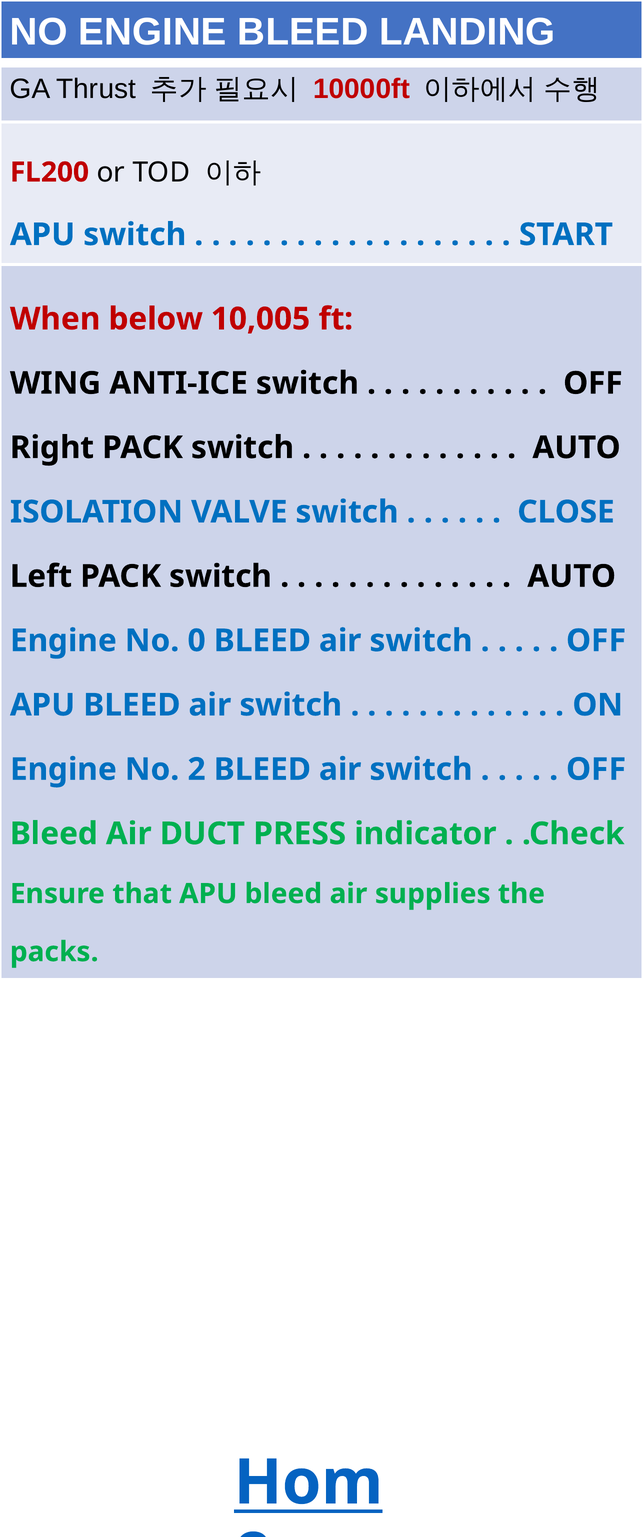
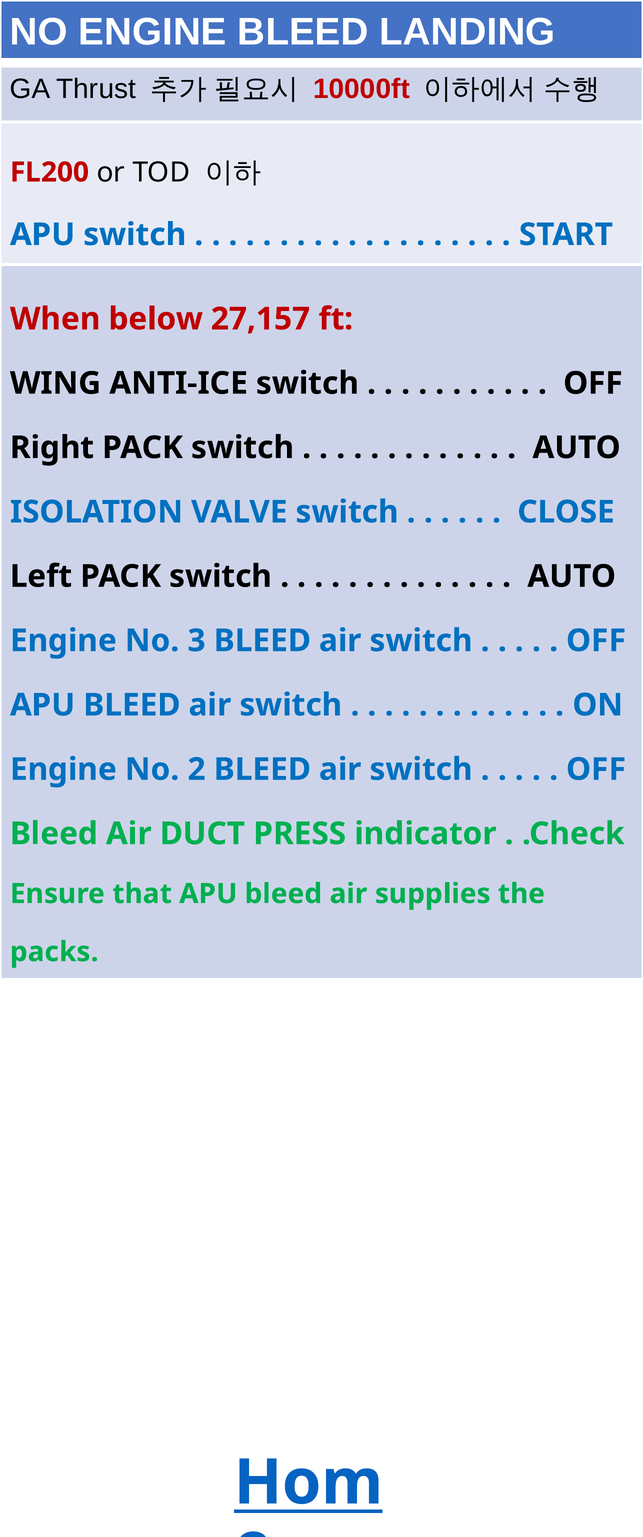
10,005: 10,005 -> 27,157 (260, 319)
0: 0 -> 3 (197, 641)
